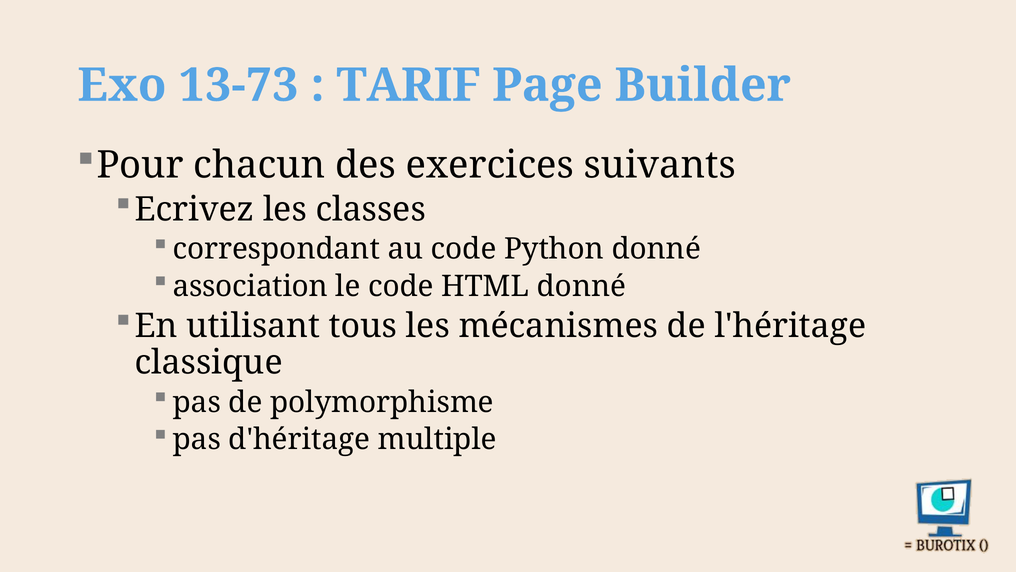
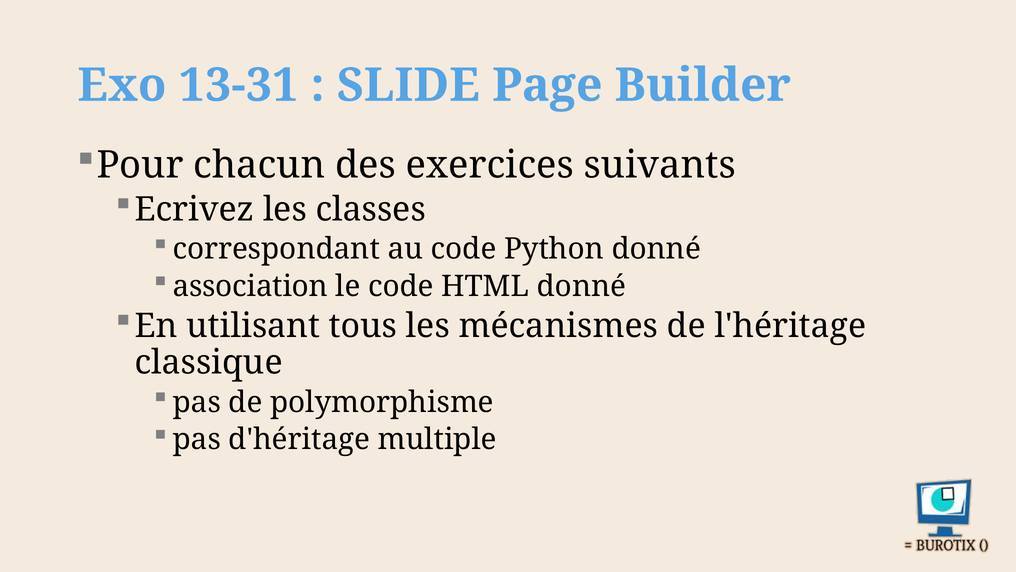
13-73: 13-73 -> 13-31 (238, 85)
TARIF: TARIF -> SLIDE (408, 85)
